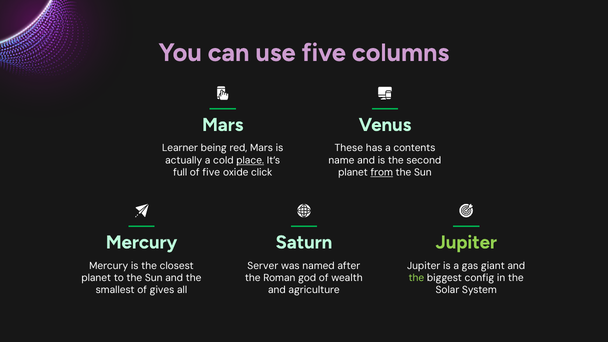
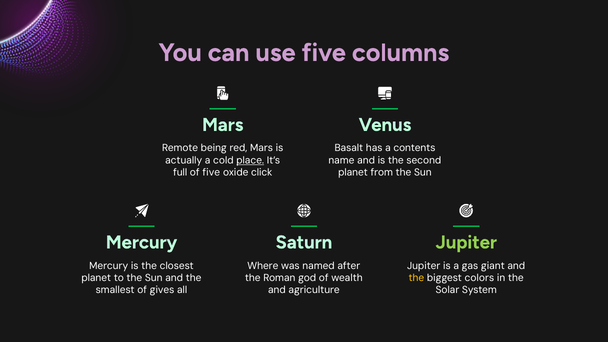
Learner: Learner -> Remote (180, 148)
These: These -> Basalt (349, 148)
from underline: present -> none (382, 172)
Server: Server -> Where (263, 266)
the colour: light green -> yellow (416, 278)
config: config -> colors (479, 278)
